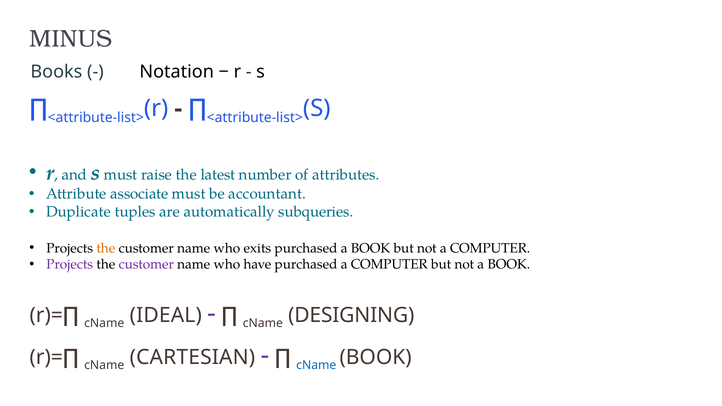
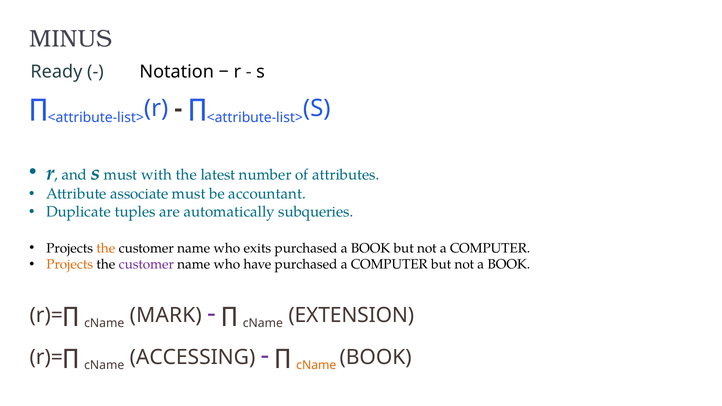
Books: Books -> Ready (56, 72)
raise: raise -> with (157, 175)
Projects colour: purple -> orange (70, 265)
IDEAL: IDEAL -> MARK (166, 315)
DESIGNING: DESIGNING -> EXTENSION (351, 315)
CARTESIAN: CARTESIAN -> ACCESSING (193, 357)
cName colour: blue -> orange (316, 366)
